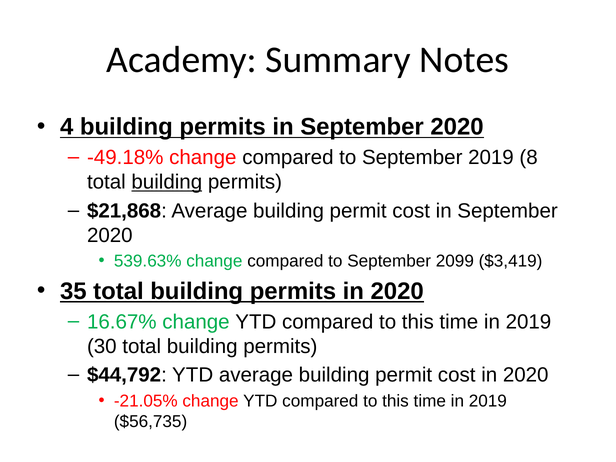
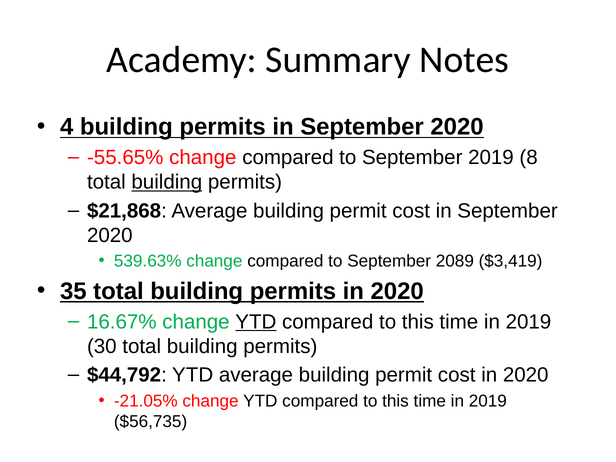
-49.18%: -49.18% -> -55.65% (125, 158)
2099: 2099 -> 2089 (455, 261)
YTD underline: none -> present (256, 322)
